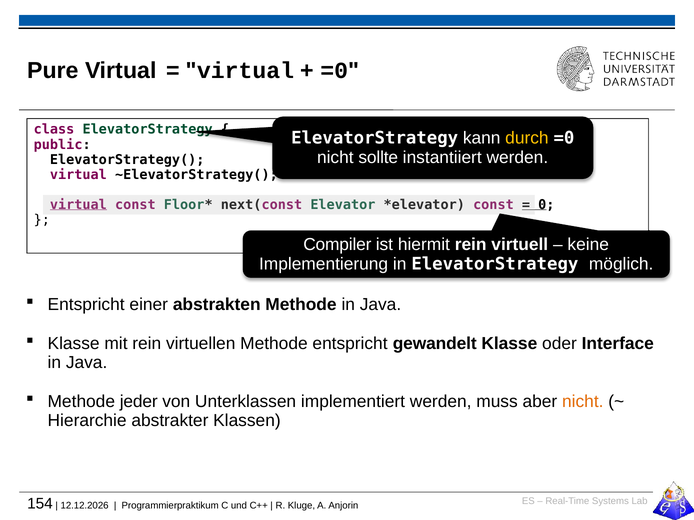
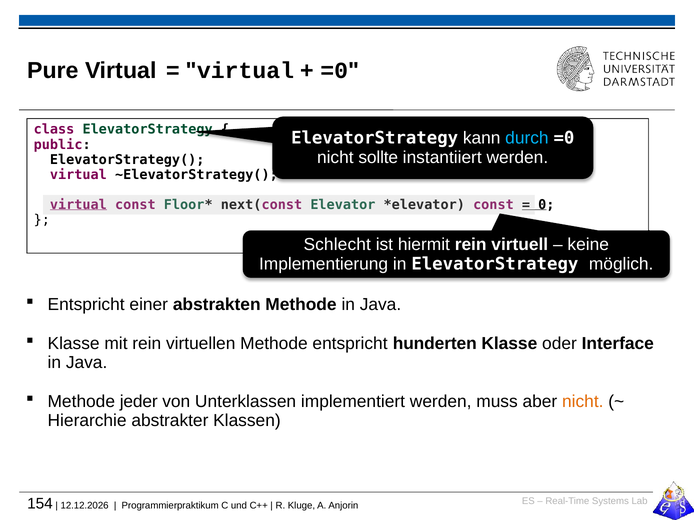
durch colour: yellow -> light blue (527, 138)
Compiler: Compiler -> Schlecht (337, 245)
gewandelt: gewandelt -> hunderten (435, 344)
